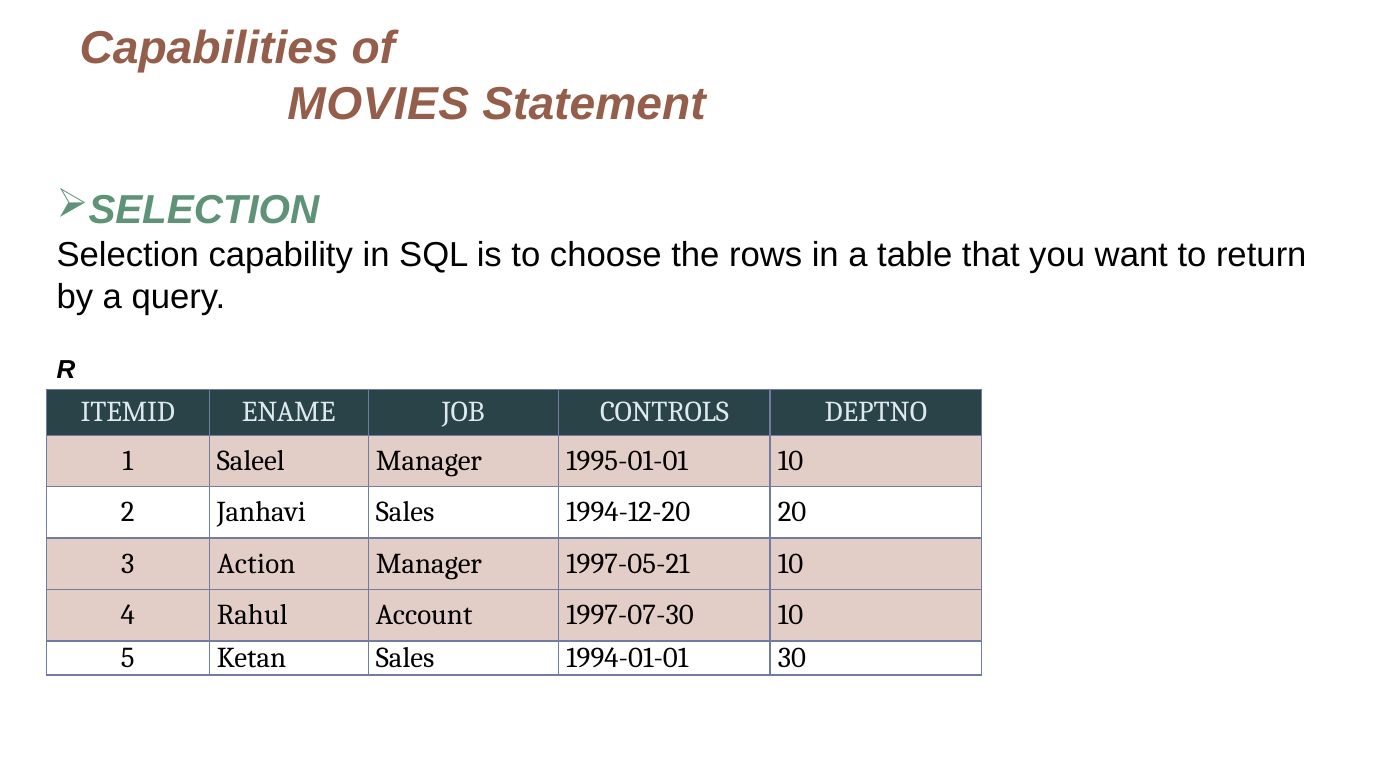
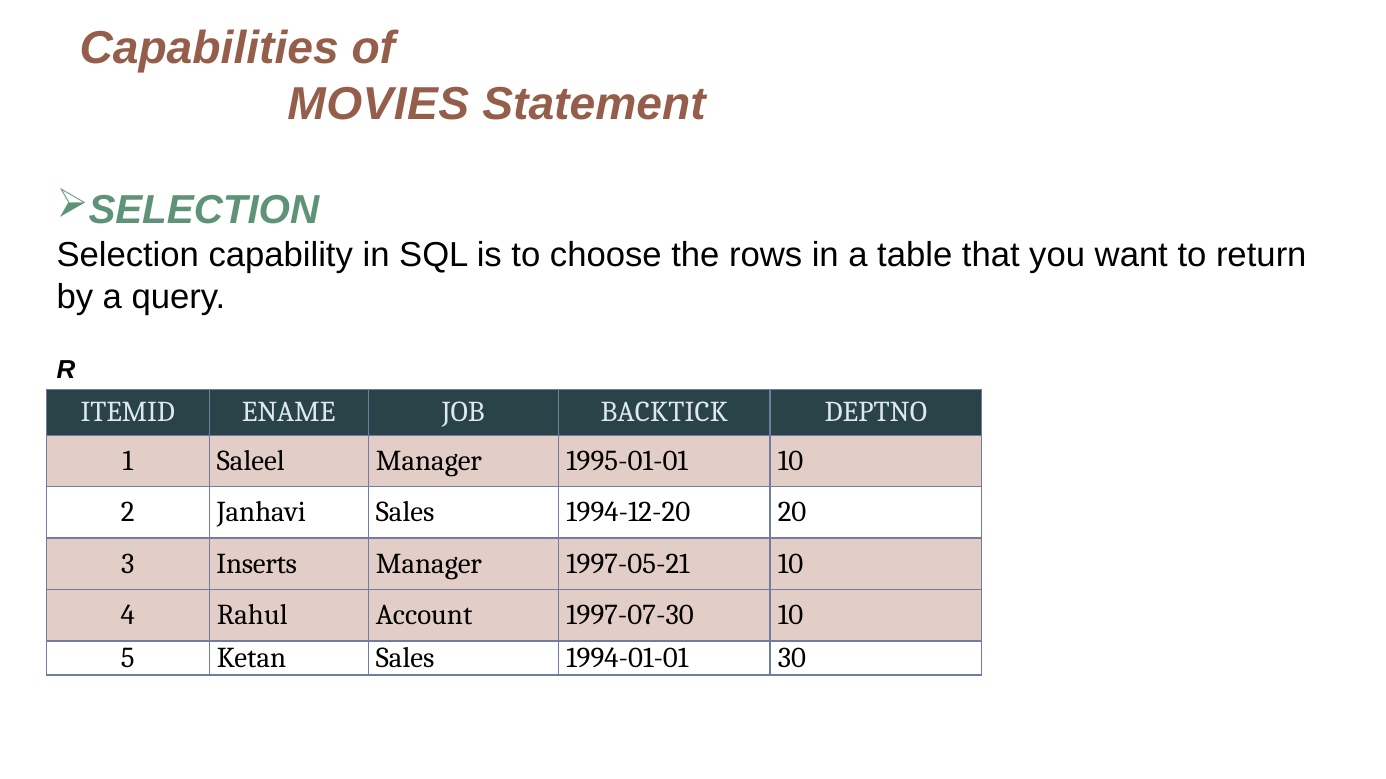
CONTROLS: CONTROLS -> BACKTICK (664, 412)
Action: Action -> Inserts (257, 564)
